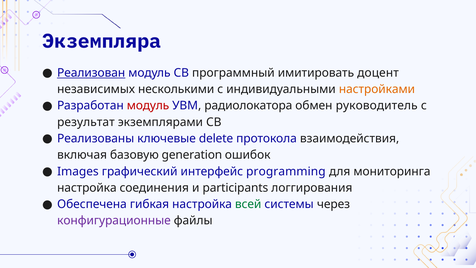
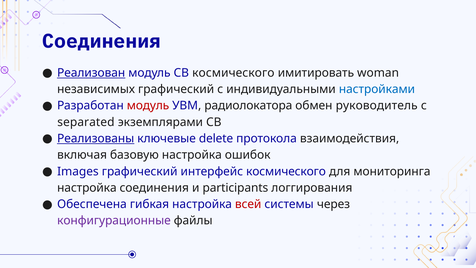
Экземпляра: Экземпляра -> Соединения (102, 41)
СВ программный: программный -> космического (233, 73)
доцент: доцент -> woman (378, 73)
независимых несколькими: несколькими -> графический (176, 89)
настройками colour: orange -> blue (377, 89)
результат: результат -> separated (86, 122)
Реализованы underline: none -> present (96, 138)
базовую generation: generation -> настройка (192, 155)
интерфейс programming: programming -> космического (286, 171)
всей colour: green -> red (248, 204)
